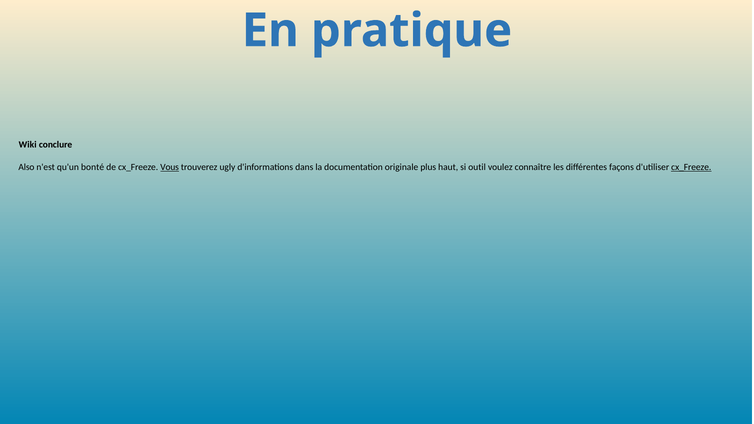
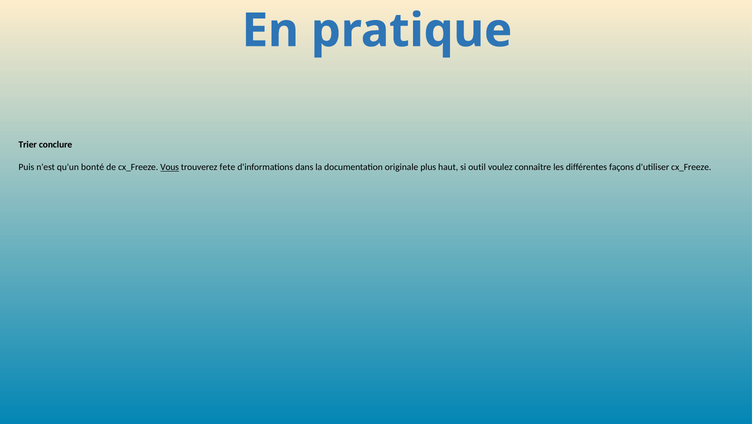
Wiki: Wiki -> Trier (28, 145)
Also: Also -> Puis (26, 167)
ugly: ugly -> fete (227, 167)
cx_Freeze underline: present -> none (691, 167)
